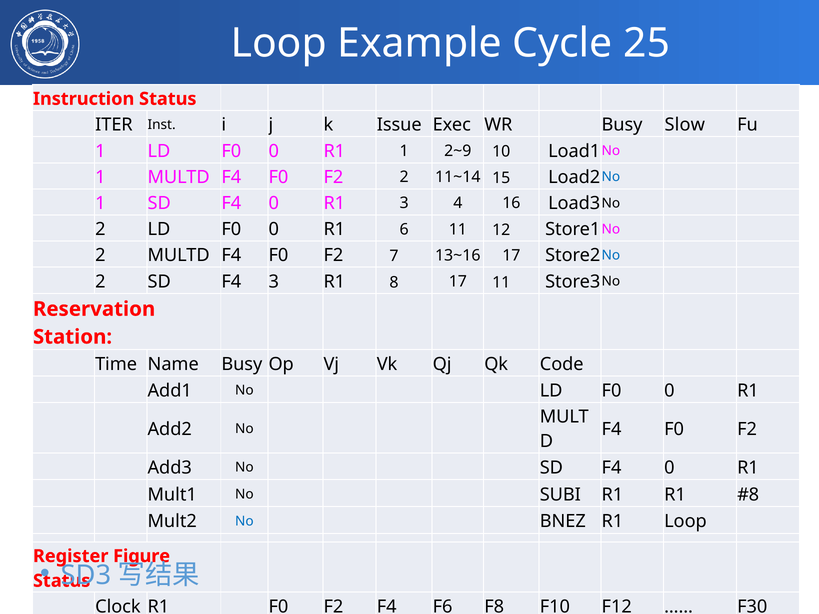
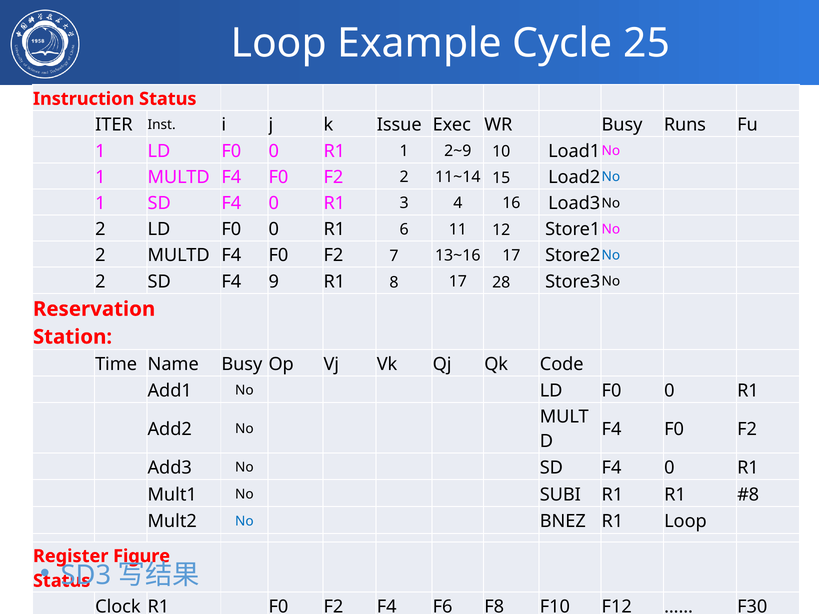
Slow: Slow -> Runs (685, 125)
F4 3: 3 -> 9 (274, 282)
17 11: 11 -> 28 (501, 282)
